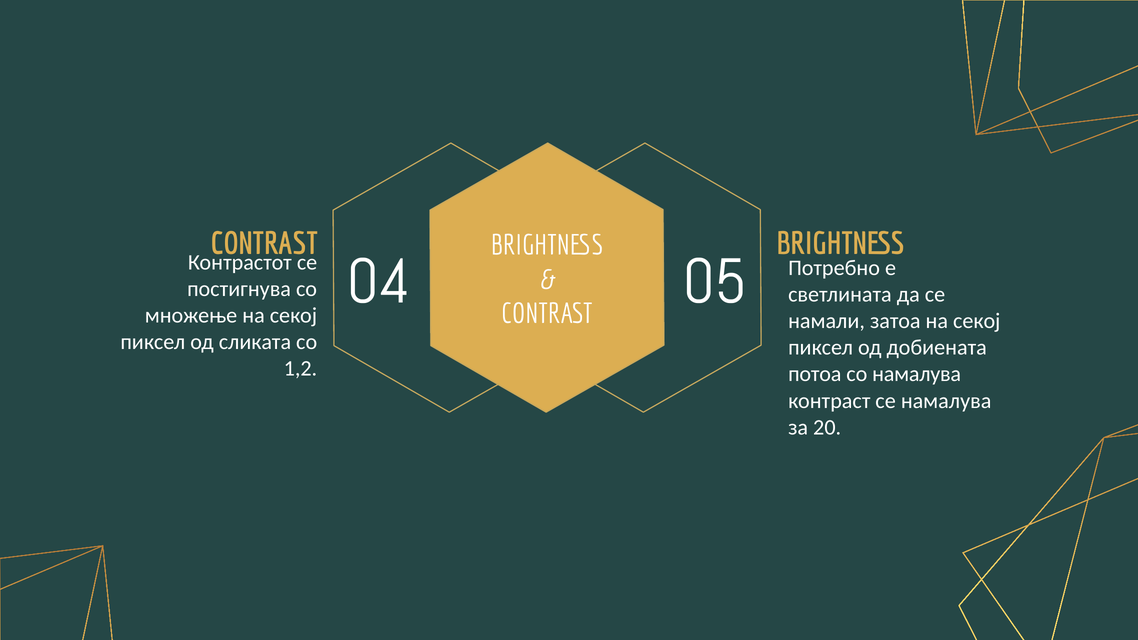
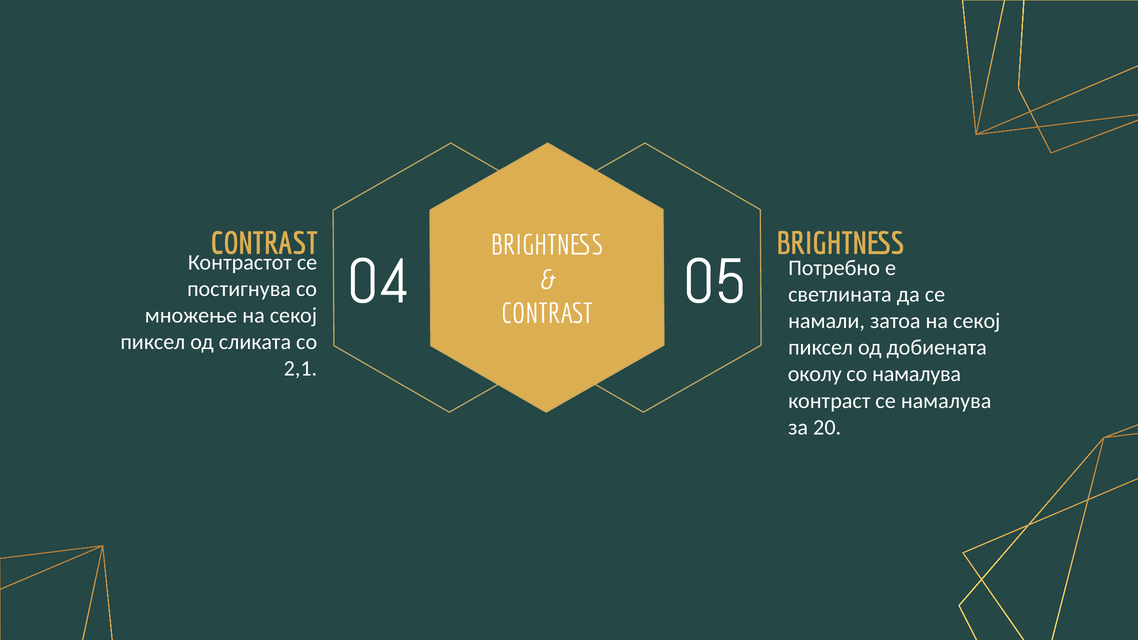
1,2: 1,2 -> 2,1 (300, 369)
потоа: потоа -> околу (815, 374)
